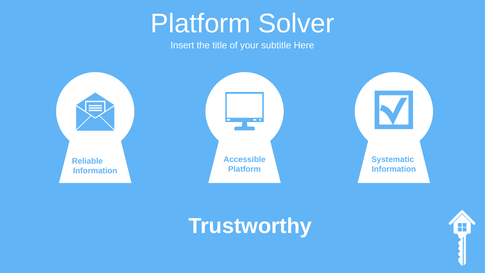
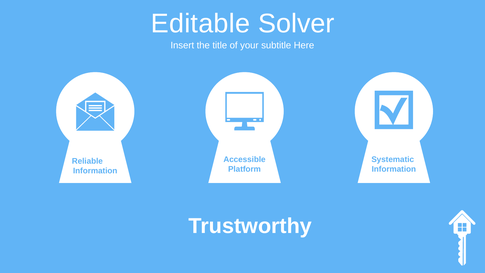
Platform: Platform -> Editable (201, 24)
